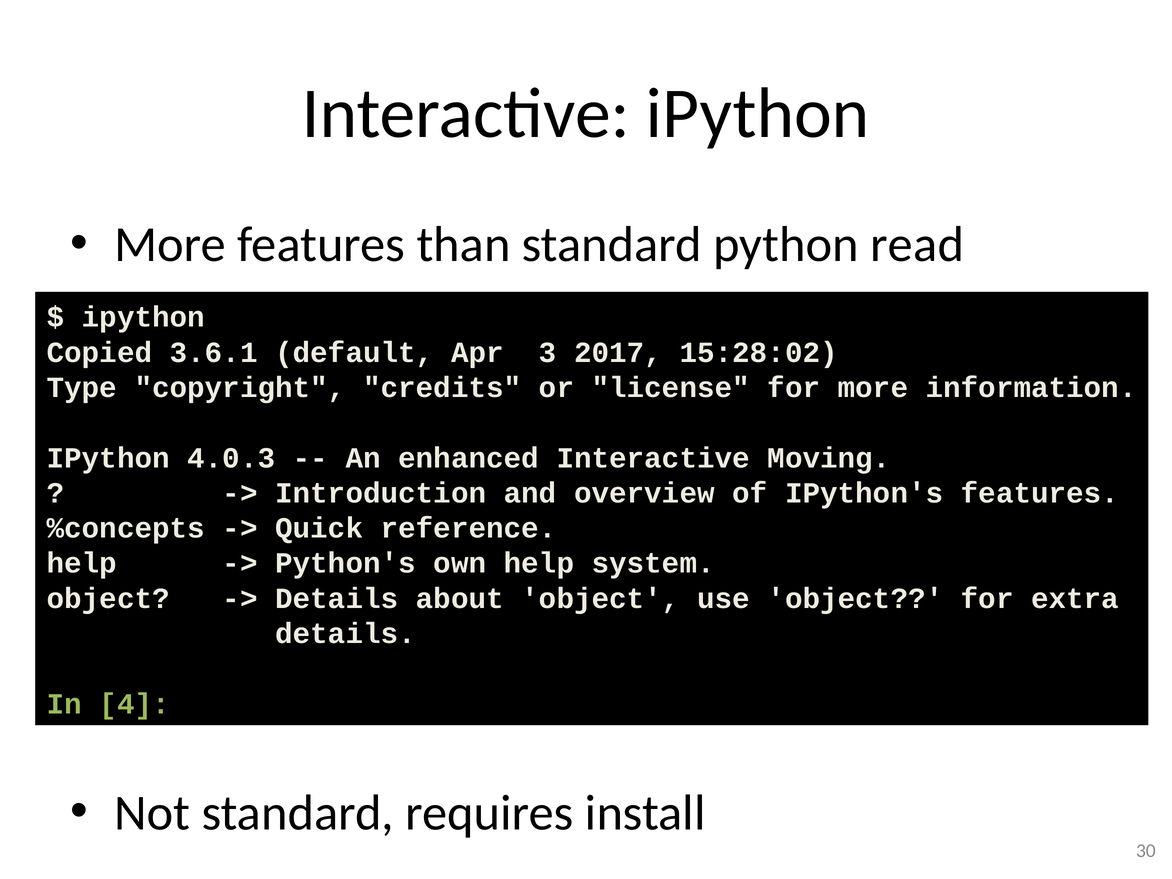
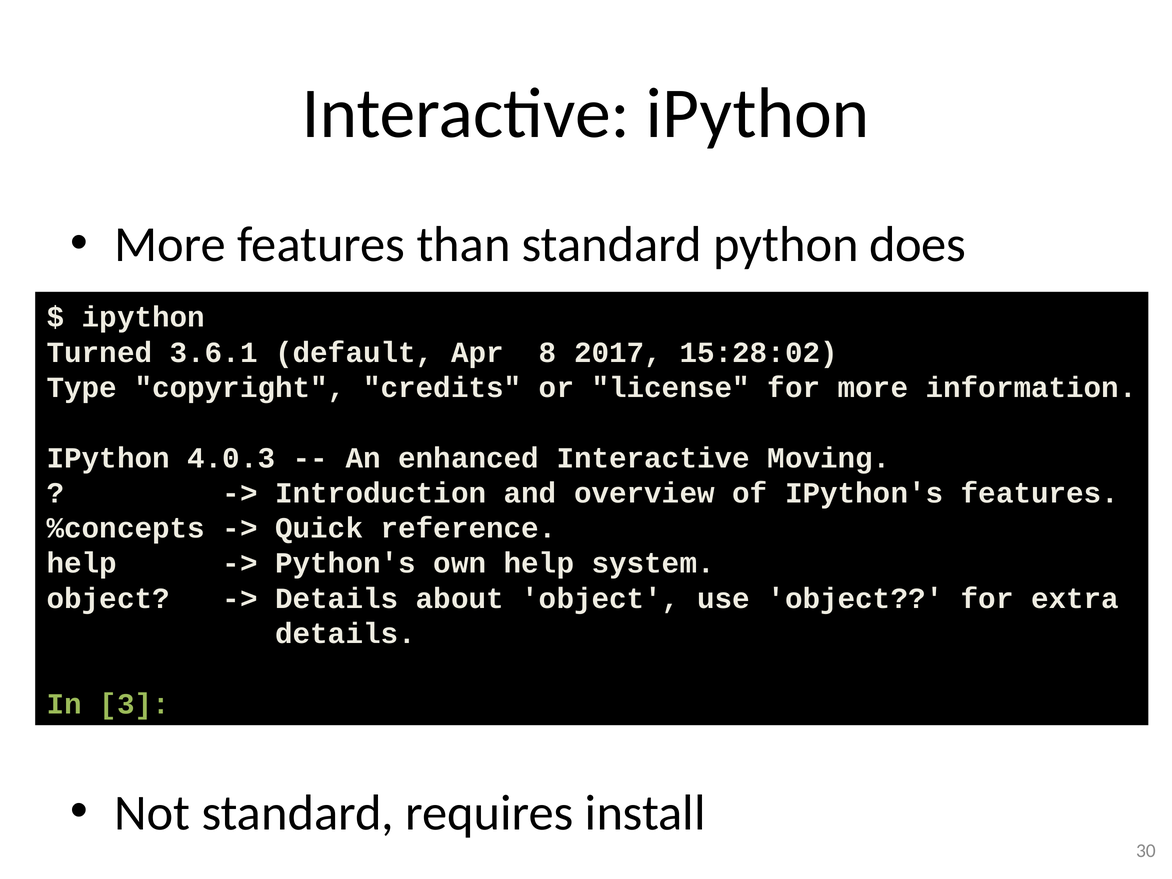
read: read -> does (918, 245)
Copied: Copied -> Turned (99, 352)
3: 3 -> 8 (548, 352)
4: 4 -> 3 (135, 704)
